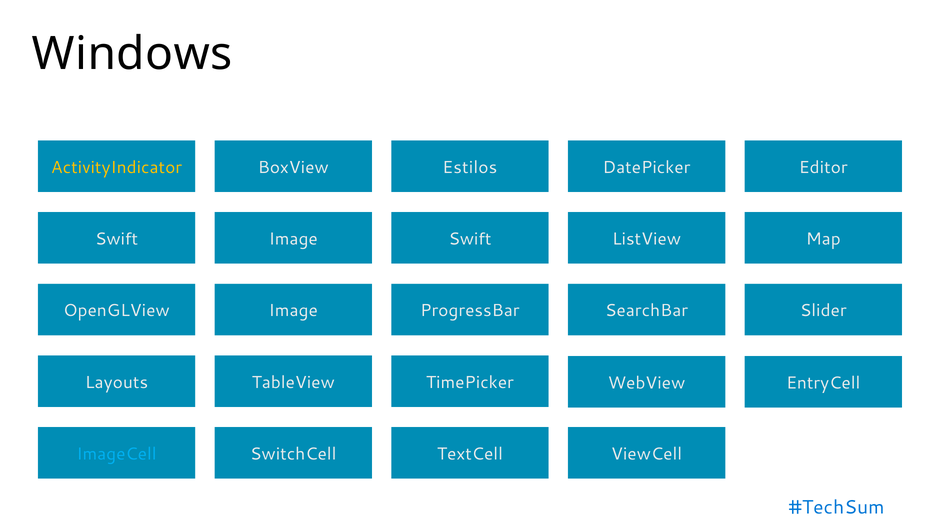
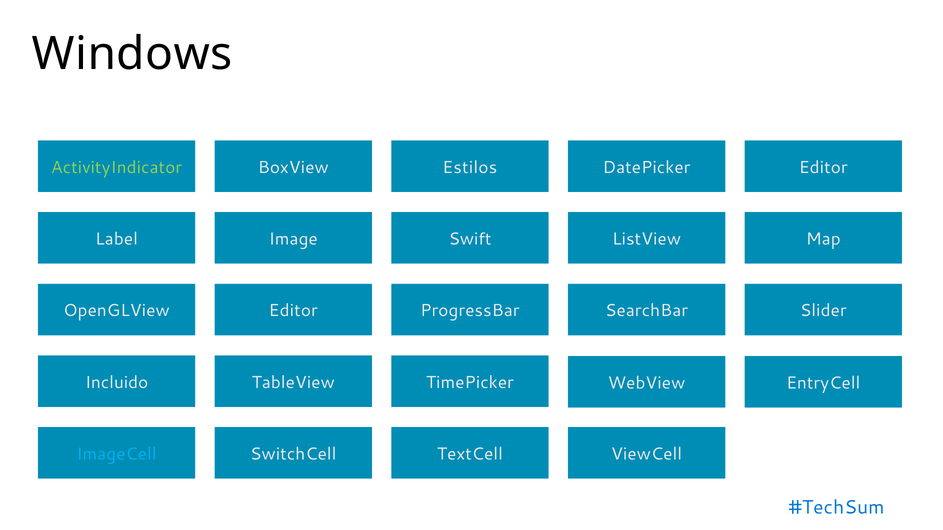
ActivityIndicator colour: yellow -> light green (117, 167)
Swift: Swift -> Label (117, 239)
OpenGLView Image: Image -> Editor (293, 311)
Layouts: Layouts -> Incluido (117, 383)
